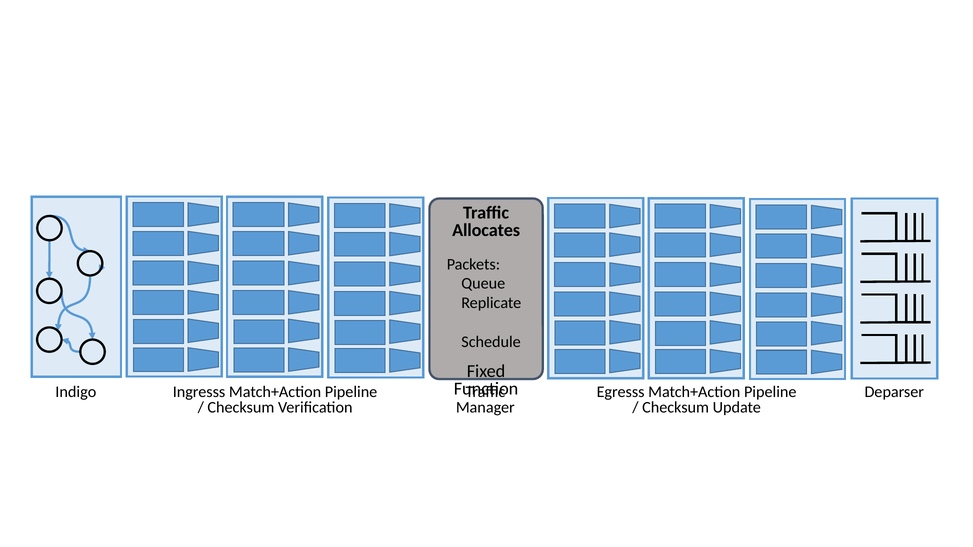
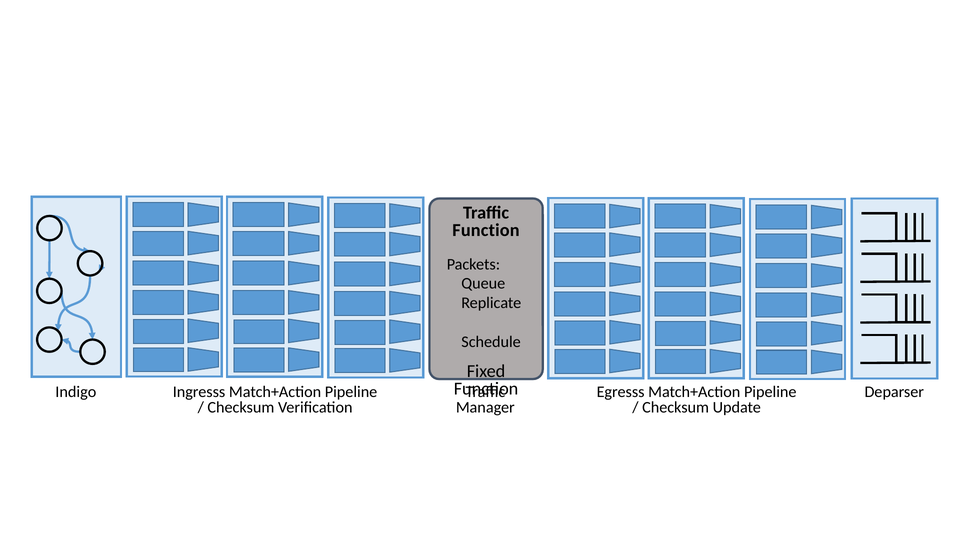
Allocates: Allocates -> Function (486, 231)
